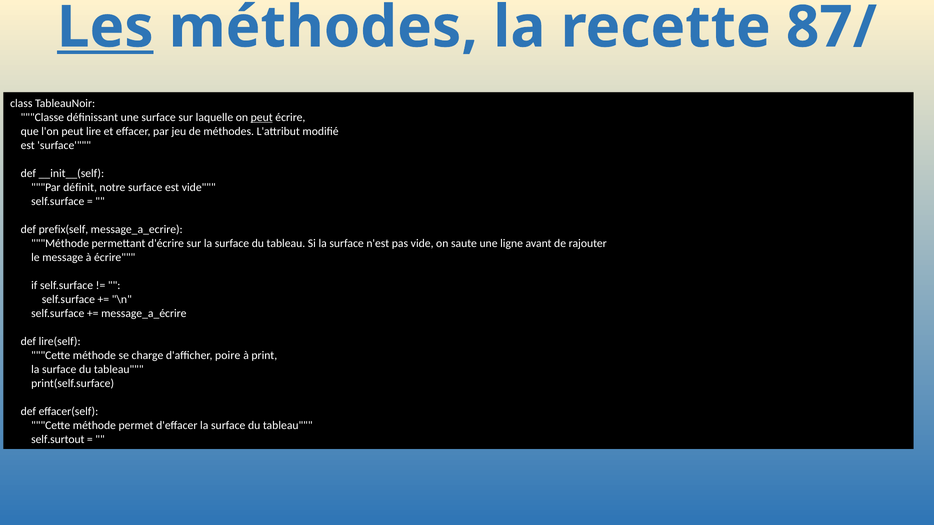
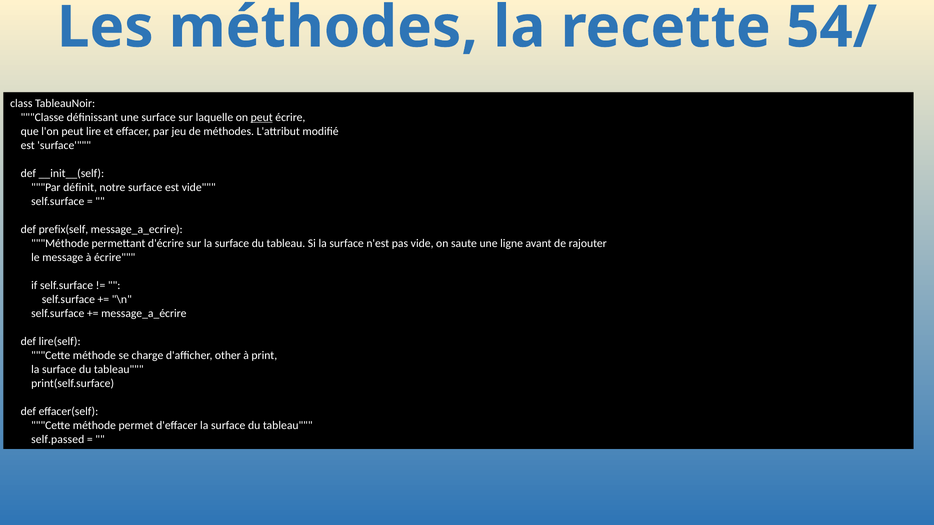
Les underline: present -> none (105, 27)
87/: 87/ -> 54/ (831, 27)
poire: poire -> other (228, 356)
self.surtout: self.surtout -> self.passed (58, 440)
